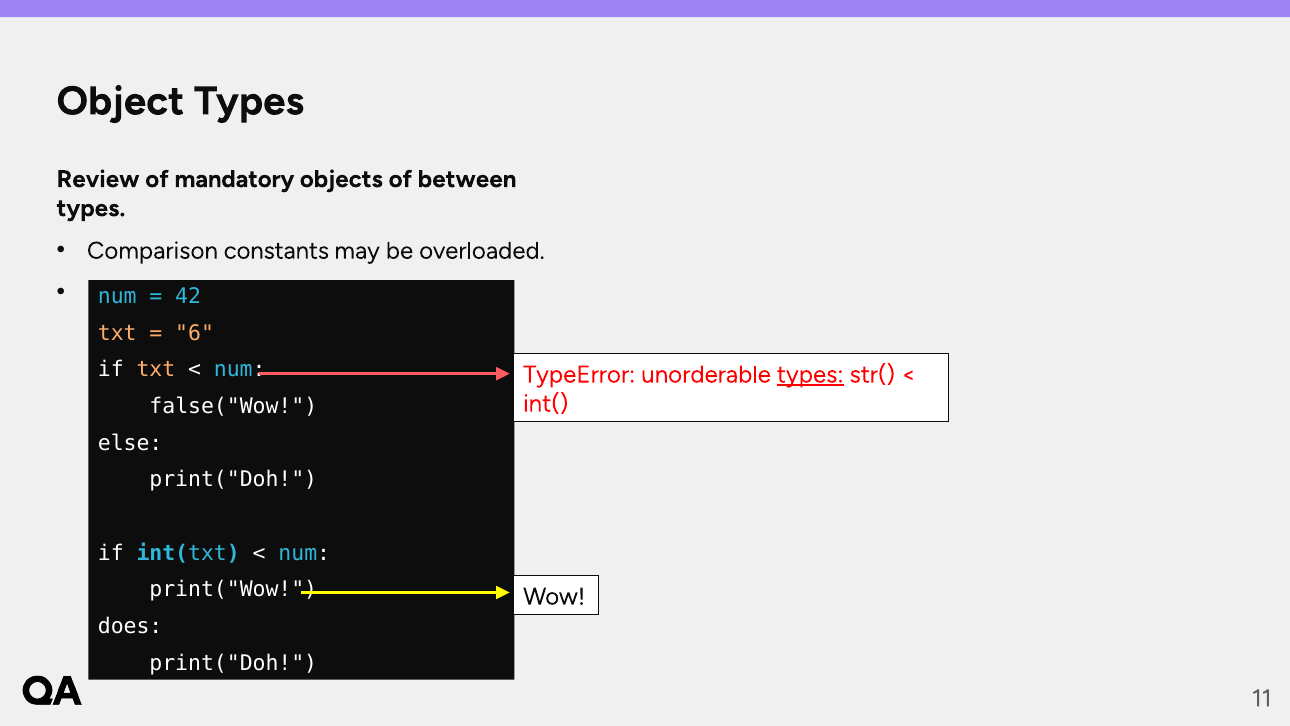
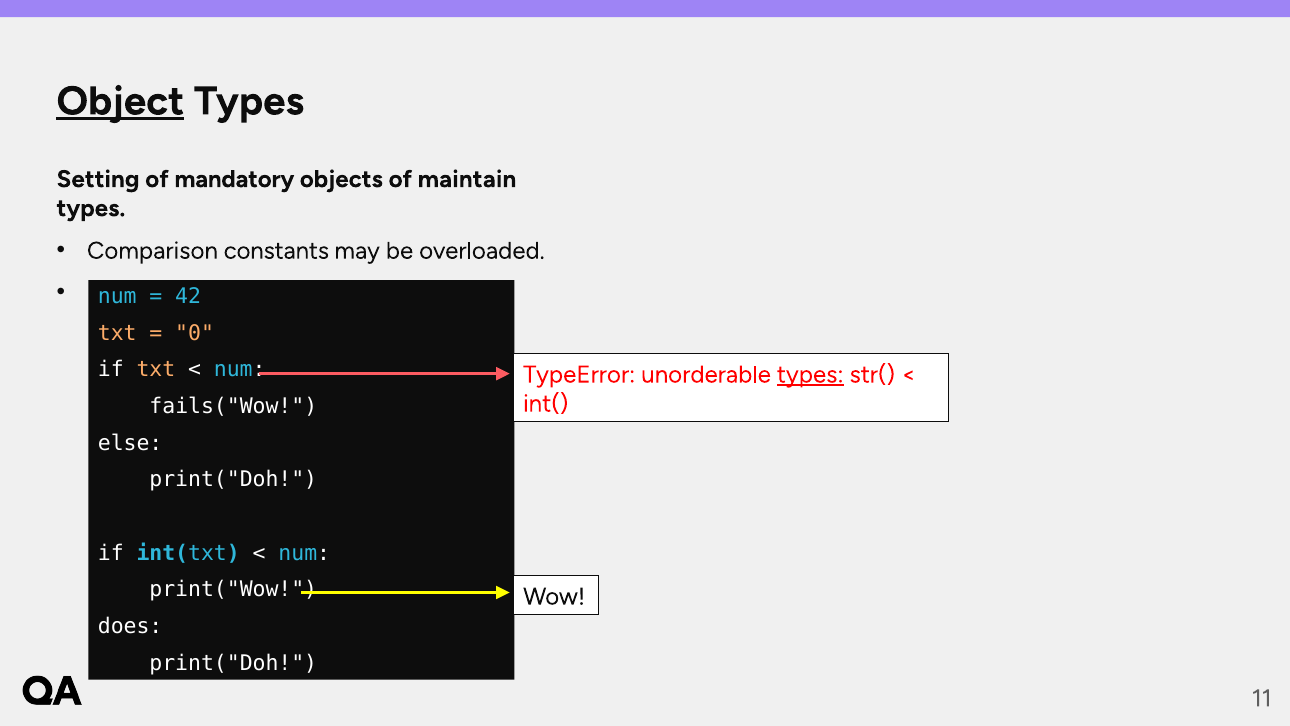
Object underline: none -> present (120, 101)
Review: Review -> Setting (98, 179)
between: between -> maintain (467, 179)
6: 6 -> 0 (195, 333)
false("Wow: false("Wow -> fails("Wow (233, 406)
